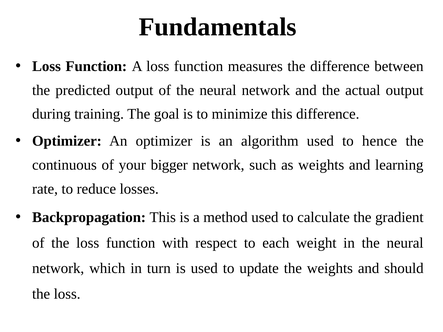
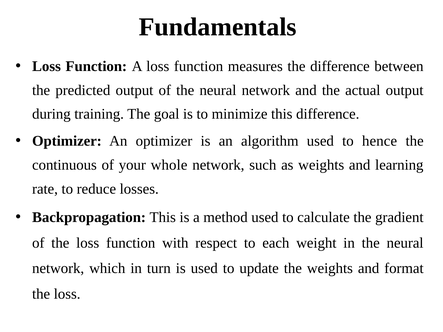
bigger: bigger -> whole (169, 165)
should: should -> format (404, 269)
